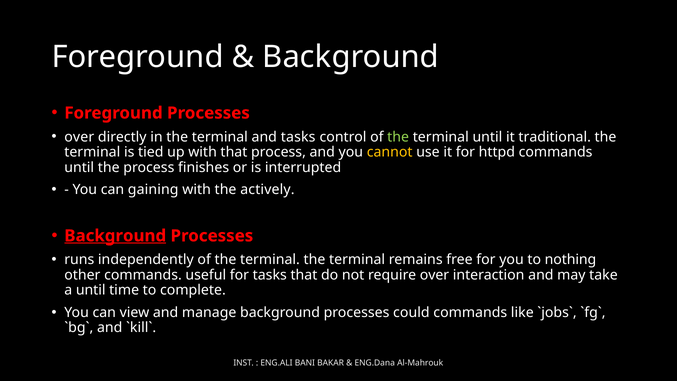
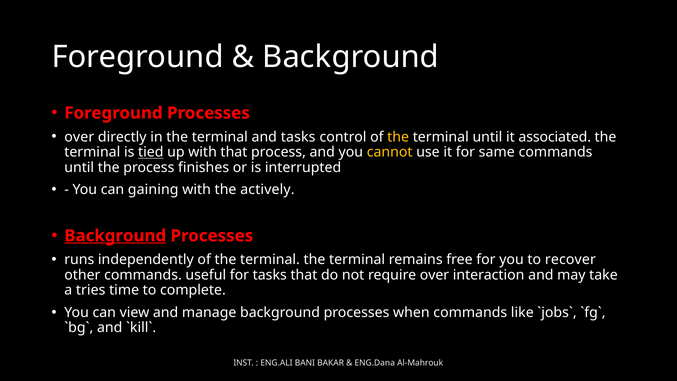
the colour: light green -> yellow (398, 137)
traditional: traditional -> associated (555, 137)
tied underline: none -> present (151, 152)
httpd: httpd -> same (497, 152)
nothing: nothing -> recover (570, 260)
a until: until -> tries (91, 290)
could: could -> when (411, 312)
